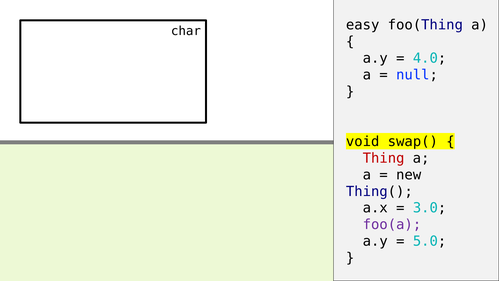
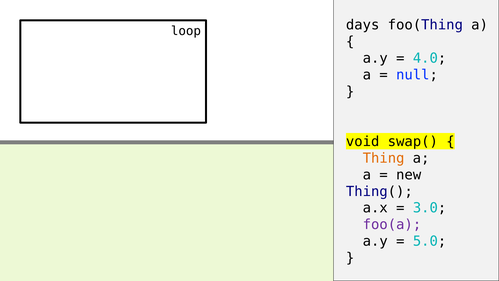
easy: easy -> days (363, 25)
char: char -> loop (186, 31)
Thing colour: red -> orange (384, 158)
